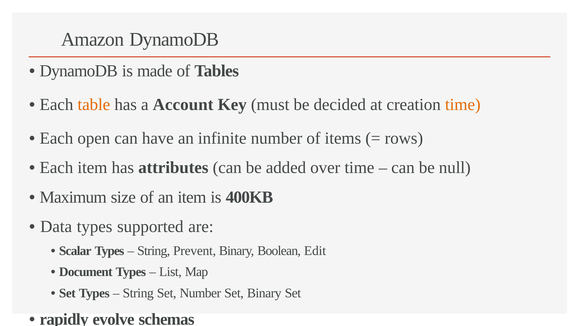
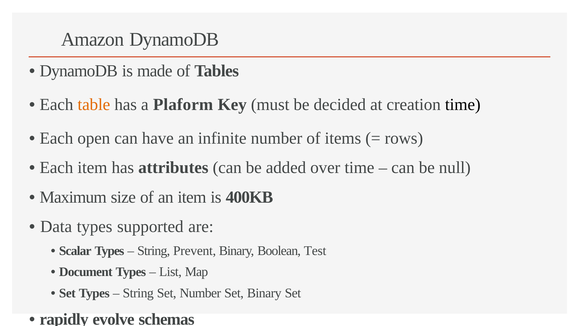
Account: Account -> Plaform (183, 104)
time colour: orange -> black (463, 104)
Edit: Edit -> Test (315, 250)
